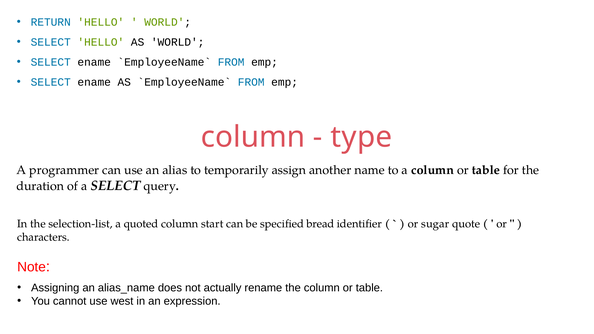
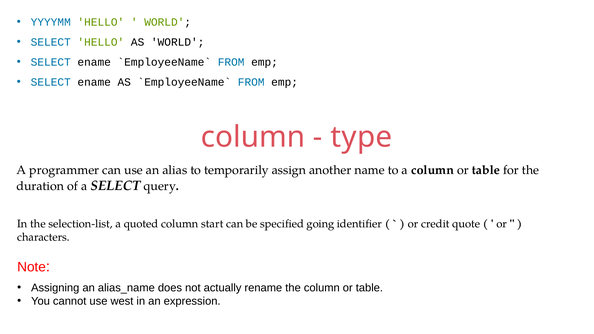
RETURN: RETURN -> YYYYMM (51, 22)
bread: bread -> going (320, 224)
sugar: sugar -> credit (435, 224)
